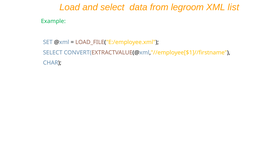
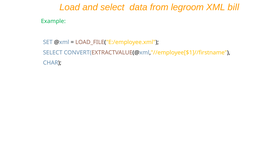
list: list -> bill (233, 7)
